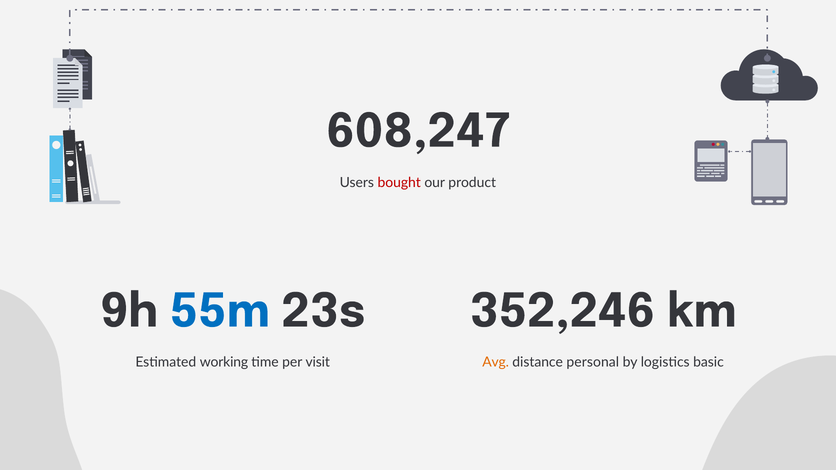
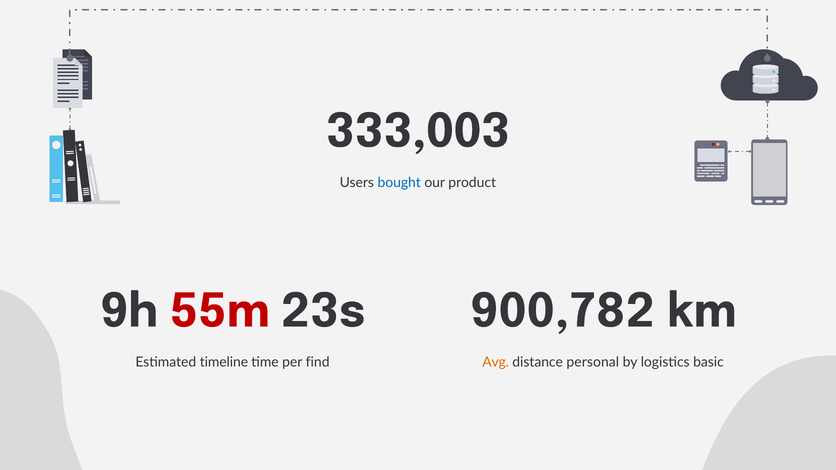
608,247: 608,247 -> 333,003 (418, 131)
bought colour: red -> blue (399, 183)
55m colour: blue -> red (220, 311)
352,246: 352,246 -> 900,782 (562, 311)
working: working -> timeline (224, 363)
visit: visit -> find (318, 363)
